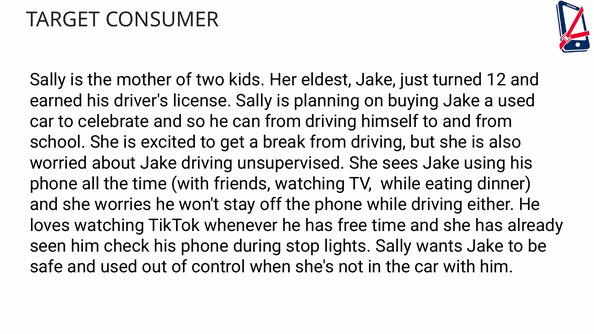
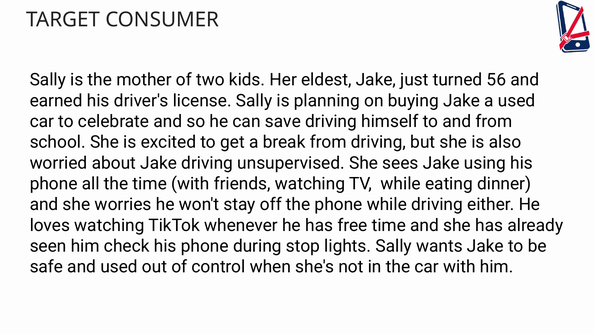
12: 12 -> 56 (496, 80)
can from: from -> save (283, 122)
